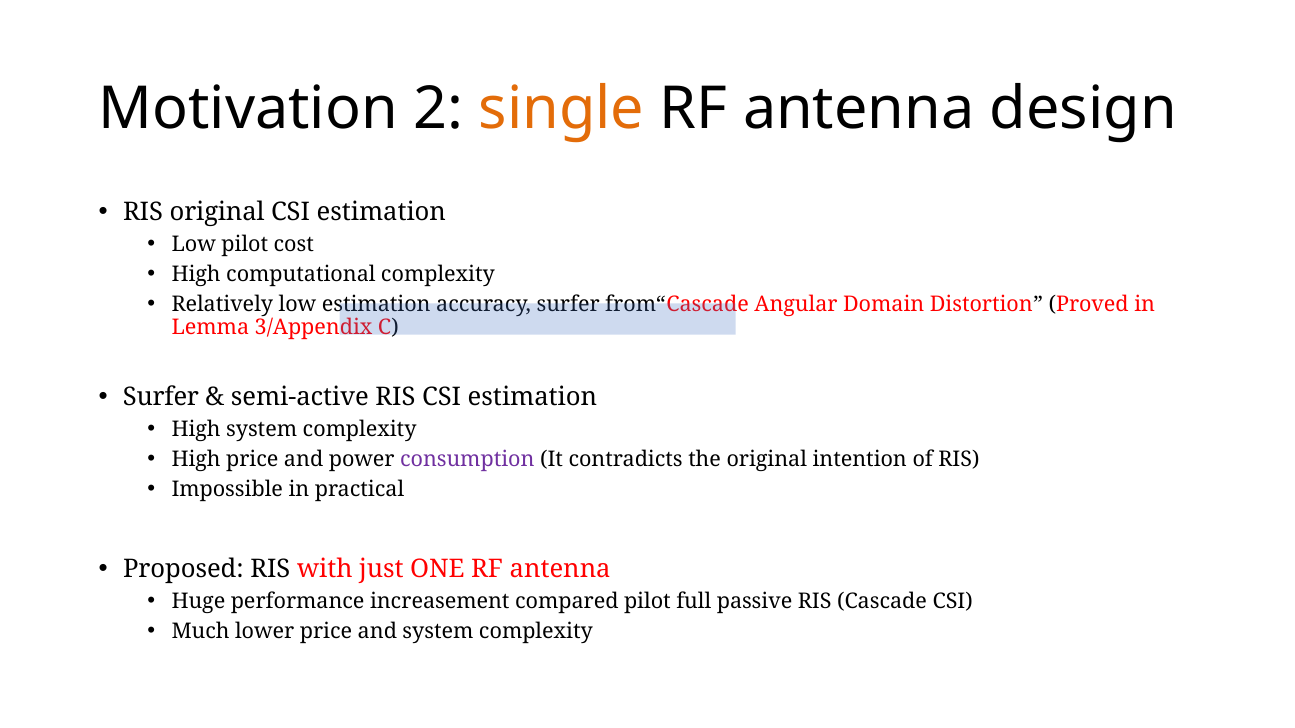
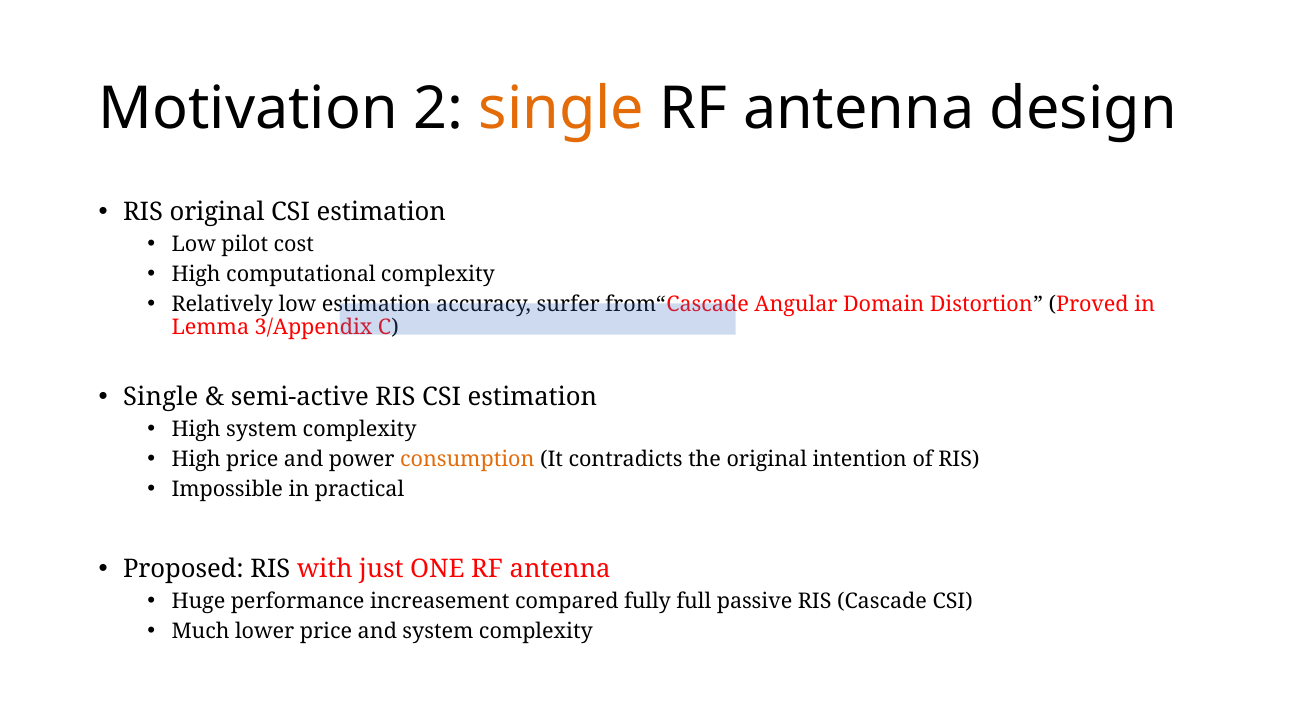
Surfer: Surfer -> Single (161, 397)
consumption colour: purple -> orange (467, 459)
compared pilot: pilot -> fully (647, 602)
